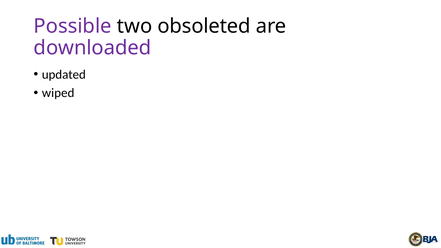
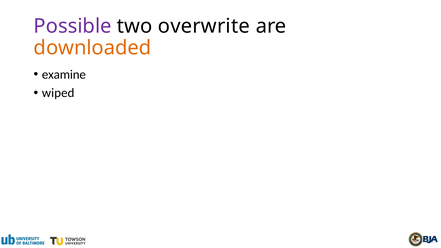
obsoleted: obsoleted -> overwrite (204, 26)
downloaded colour: purple -> orange (92, 48)
updated: updated -> examine (64, 75)
